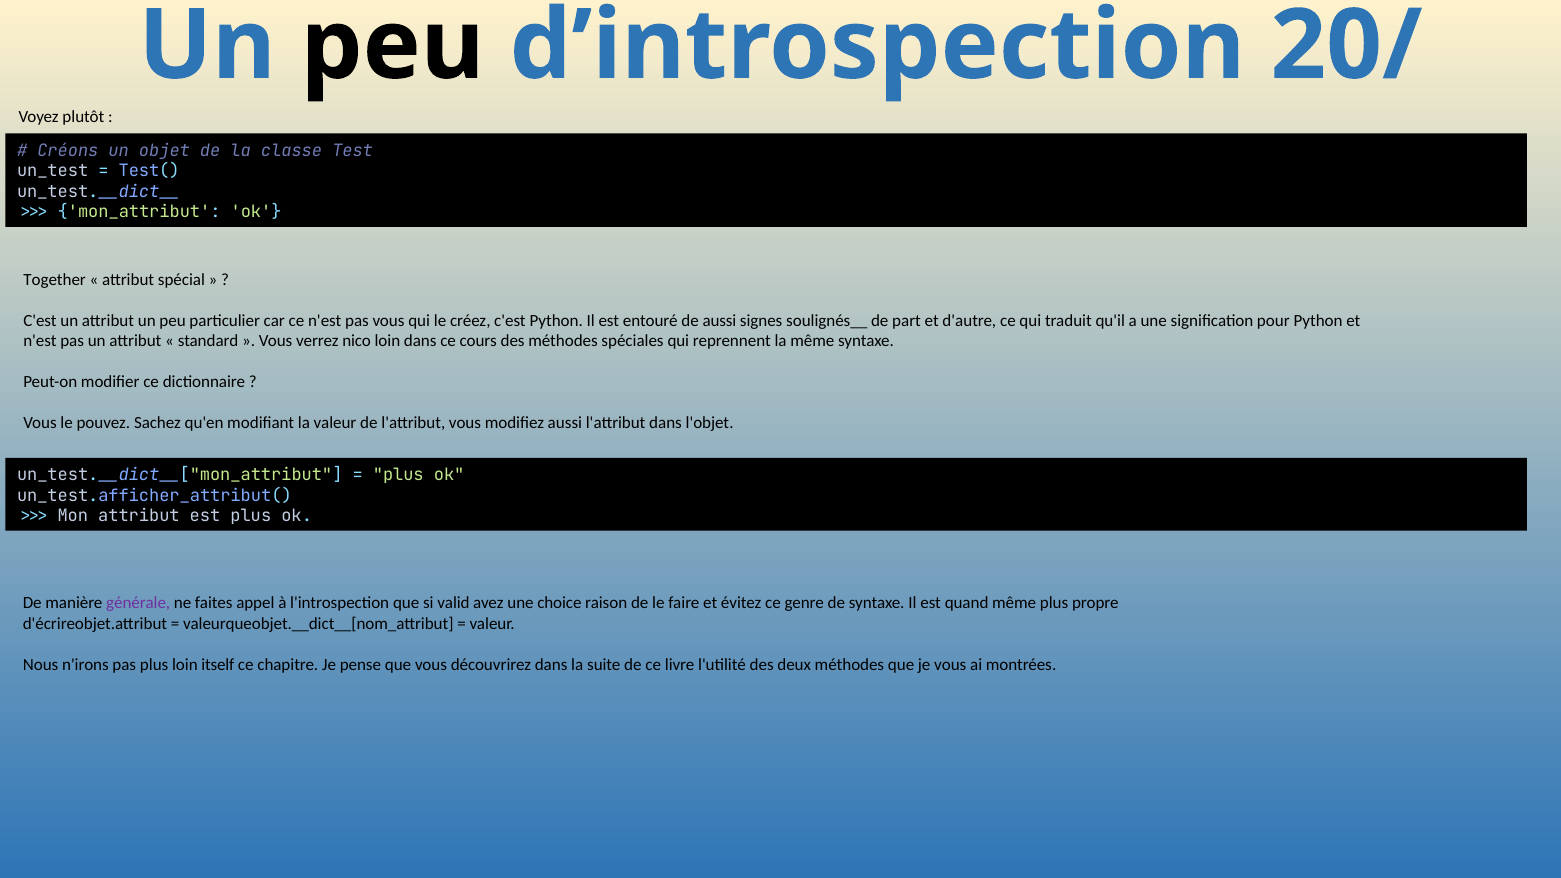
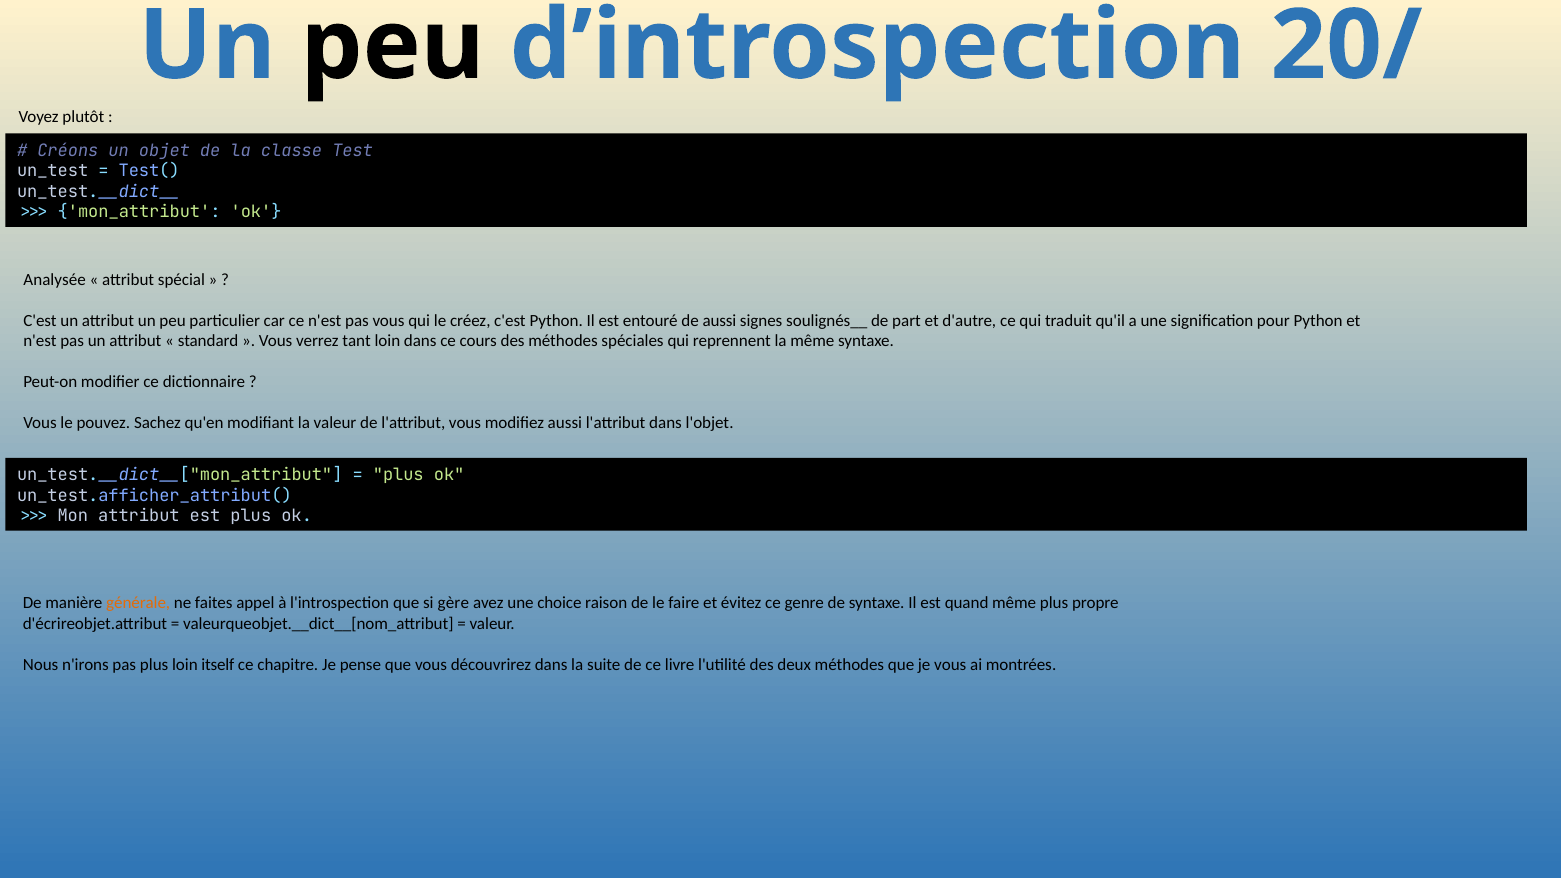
Together: Together -> Analysée (55, 279)
nico: nico -> tant (357, 341)
générale colour: purple -> orange (138, 603)
valid: valid -> gère (453, 603)
